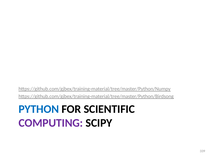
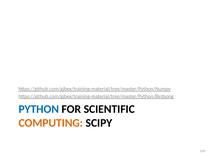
COMPUTING colour: purple -> orange (51, 123)
